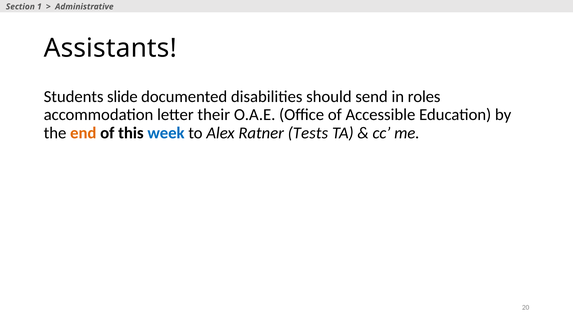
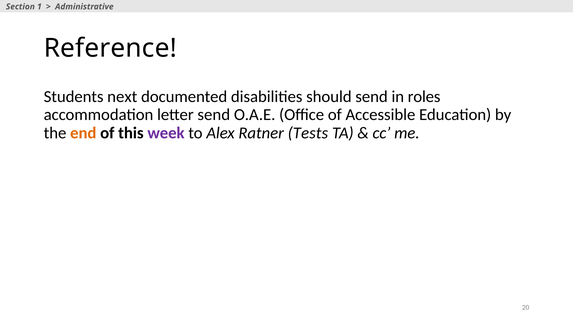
Assistants: Assistants -> Reference (110, 48)
slide: slide -> next (122, 97)
letter their: their -> send (214, 115)
week colour: blue -> purple (166, 133)
